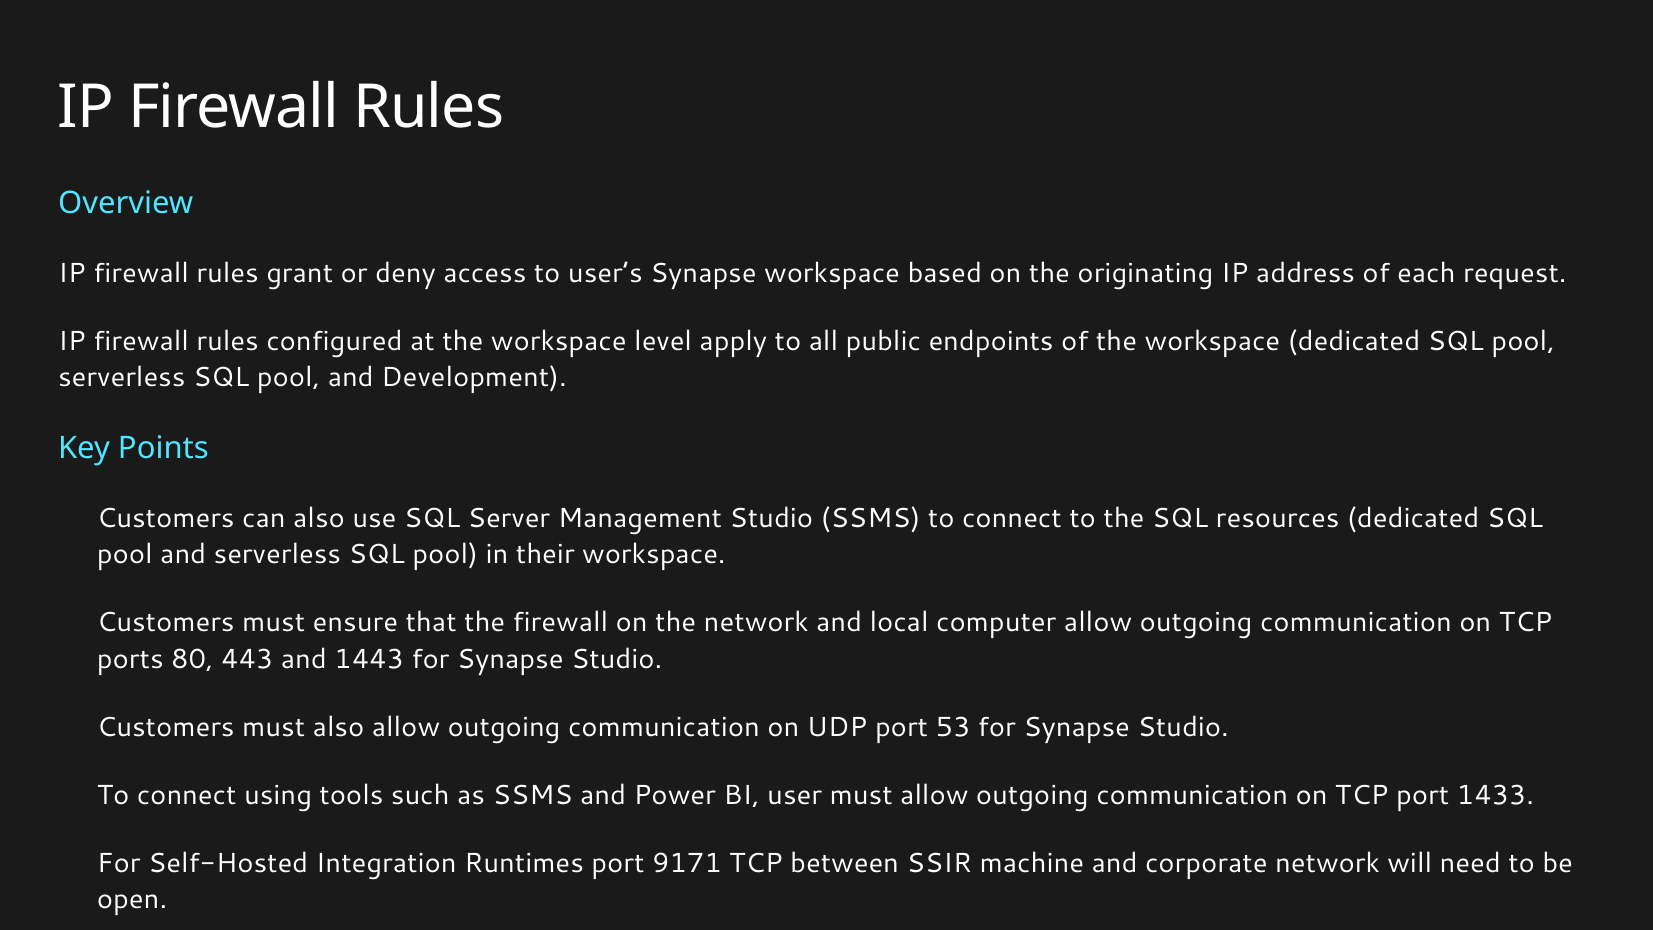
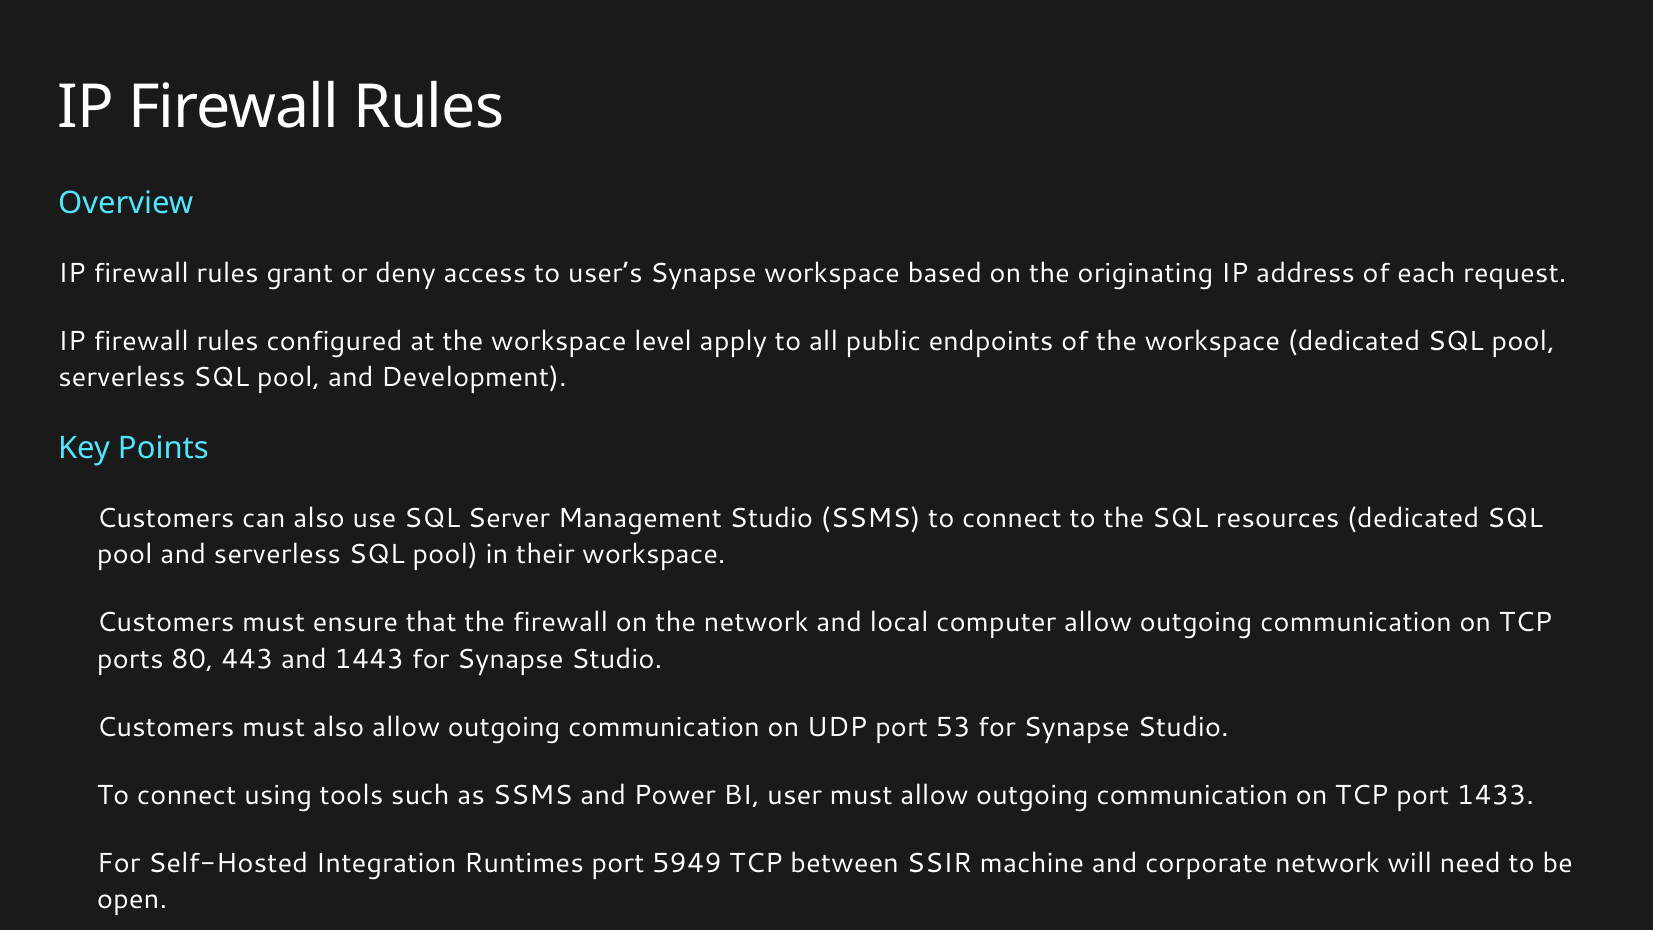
9171: 9171 -> 5949 (687, 863)
